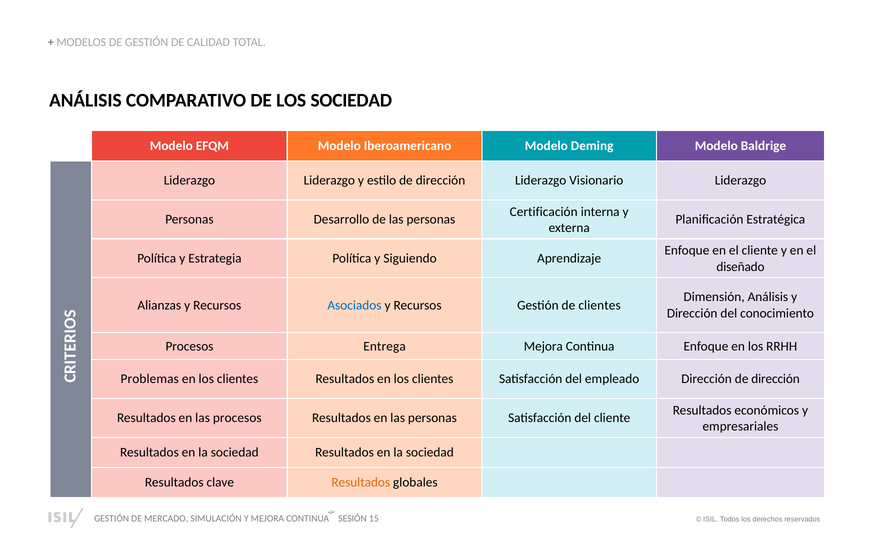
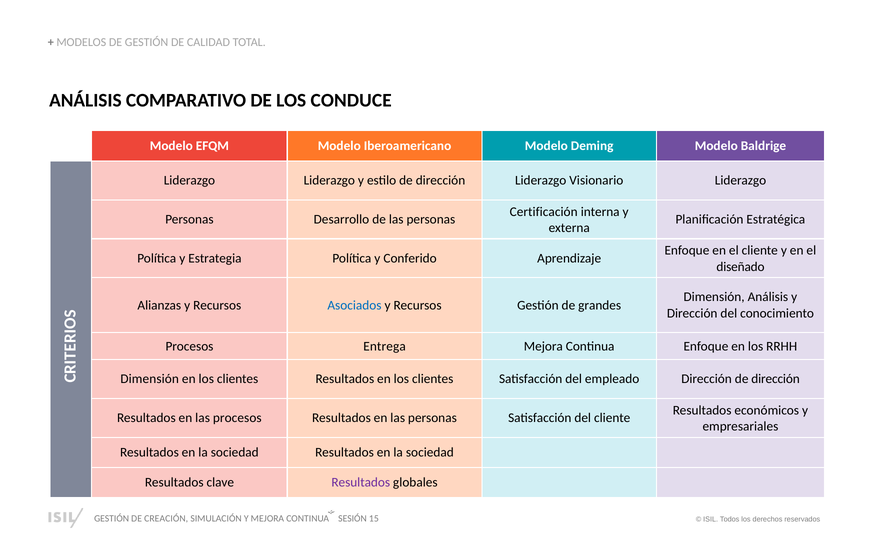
LOS SOCIEDAD: SOCIEDAD -> CONDUCE (351, 101)
Siguiendo: Siguiendo -> Conferido (410, 258)
de clientes: clientes -> grandes (600, 305)
Problemas: Problemas -> Dimensión (150, 379)
Resultados colour: orange -> purple (361, 483)
MERCADO: MERCADO -> CREACIÓN (166, 518)
